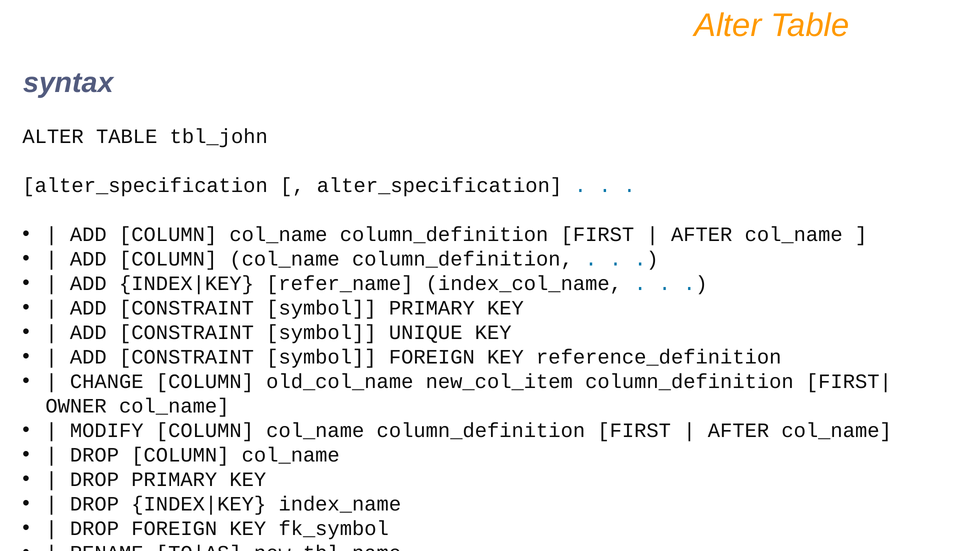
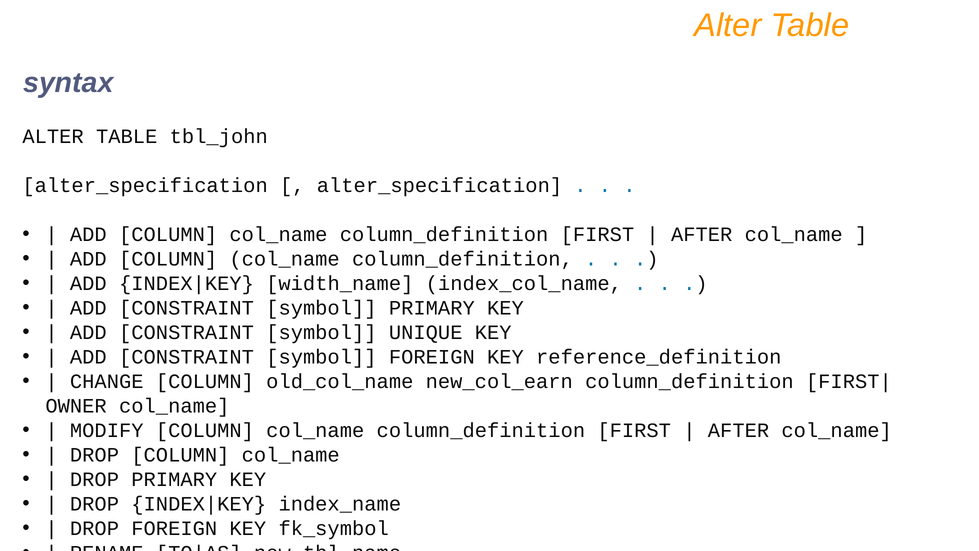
refer_name: refer_name -> width_name (340, 283)
new_col_item: new_col_item -> new_col_earn (499, 381)
